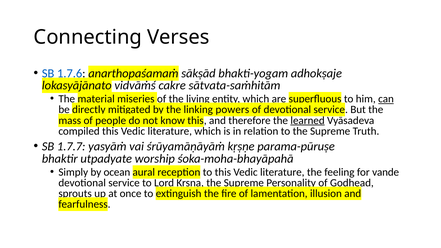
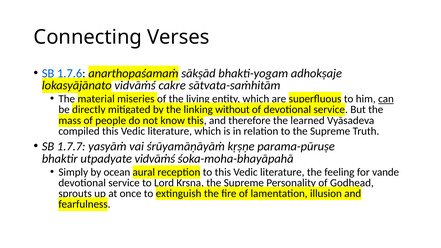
powers: powers -> without (233, 110)
learned underline: present -> none (308, 120)
utpadyate worship: worship -> vidvāṁś (155, 159)
